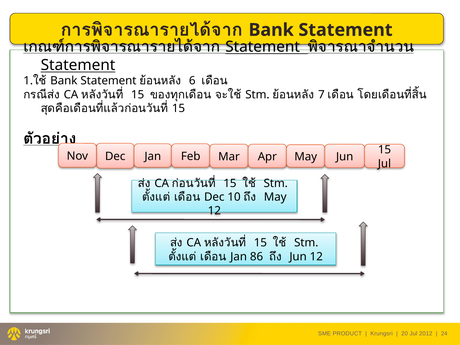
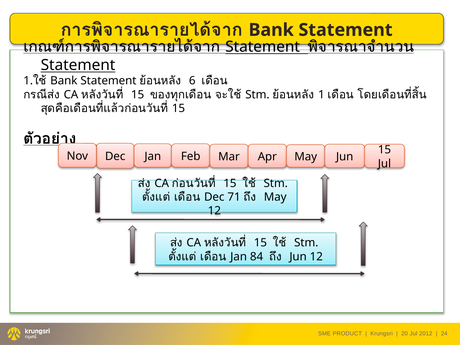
7: 7 -> 1 (321, 95)
10: 10 -> 71 (234, 197)
86: 86 -> 84 (257, 257)
